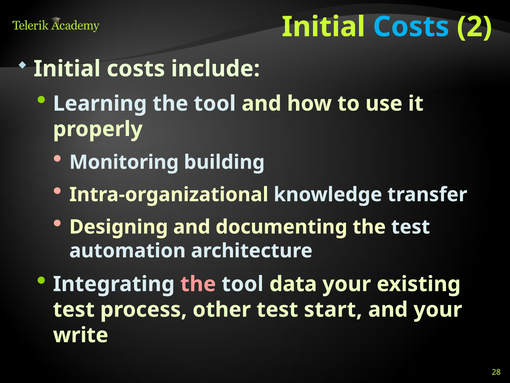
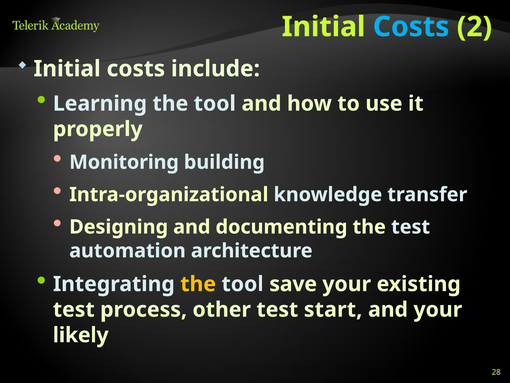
the colour: pink -> yellow (198, 284)
data: data -> save (293, 284)
write: write -> likely (81, 335)
